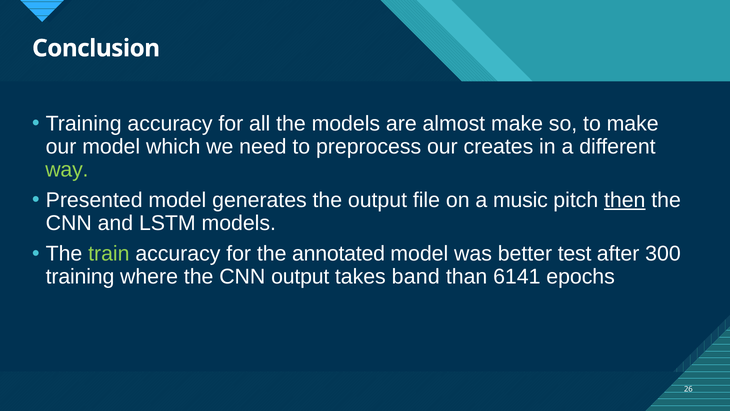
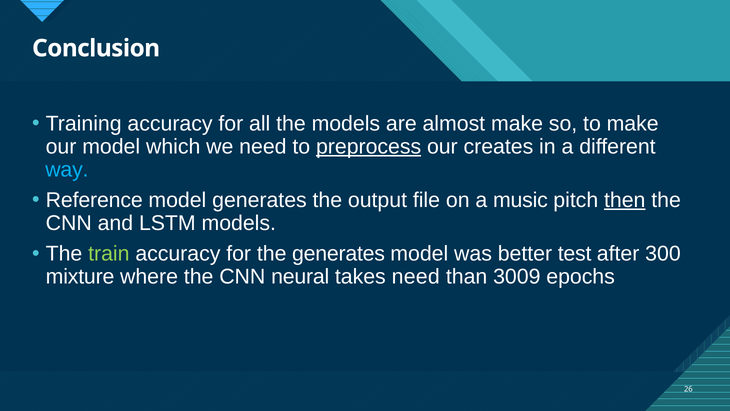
preprocess underline: none -> present (369, 146)
way colour: light green -> light blue (67, 169)
Presented: Presented -> Reference (94, 200)
the annotated: annotated -> generates (339, 254)
training: training -> mixture (80, 277)
CNN output: output -> neural (300, 277)
takes band: band -> need (416, 277)
6141: 6141 -> 3009 (517, 277)
